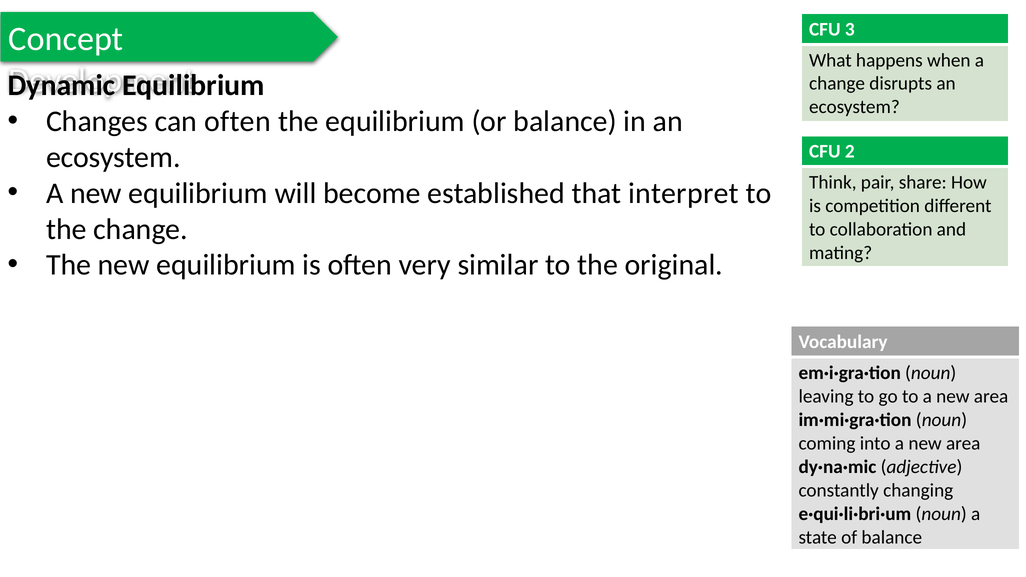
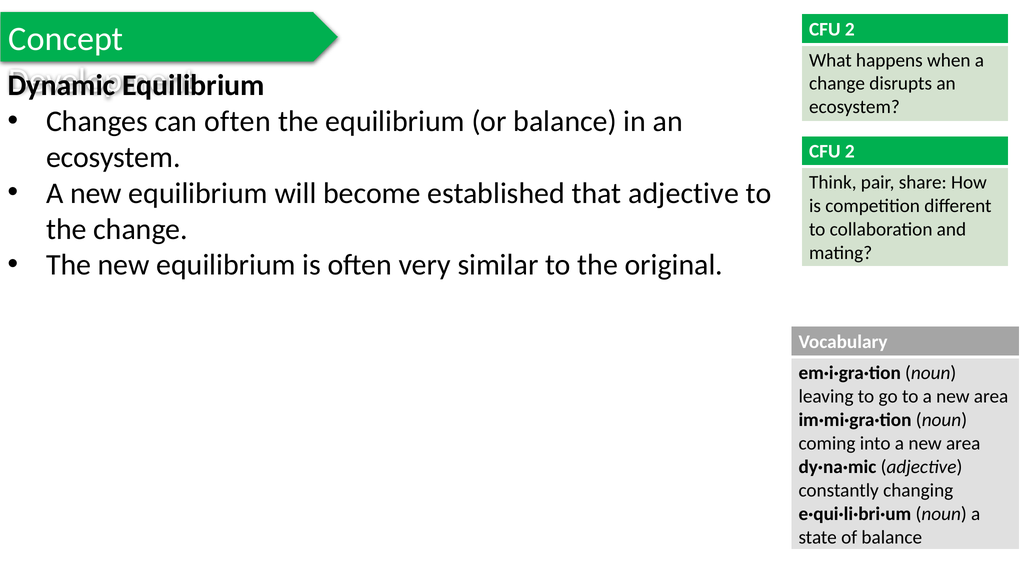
3: 3 -> 2 (850, 29)
that interpret: interpret -> adjective (683, 193)
